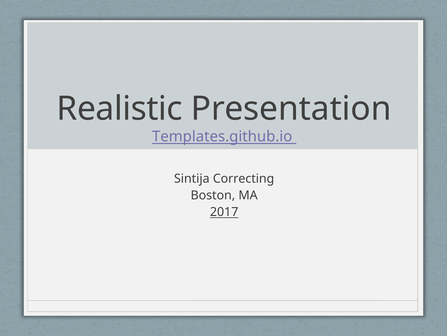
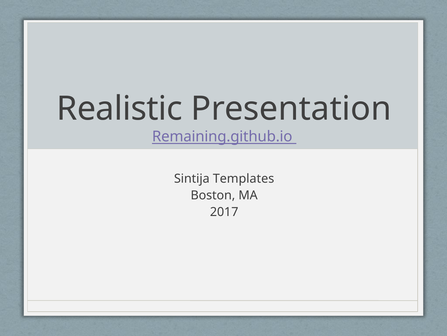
Templates.github.io: Templates.github.io -> Remaining.github.io (222, 136)
Correcting: Correcting -> Templates (244, 178)
2017 underline: present -> none (224, 212)
